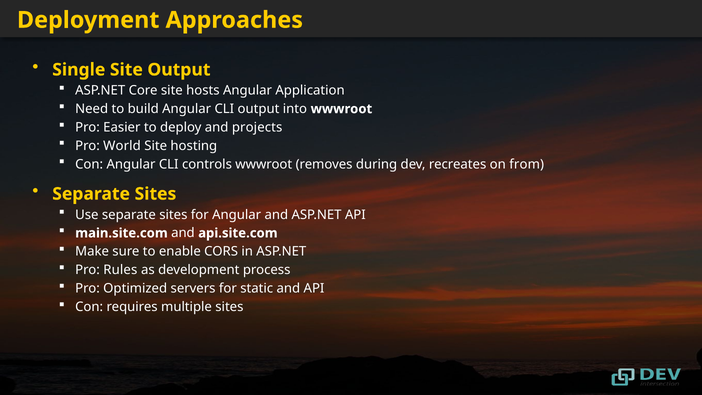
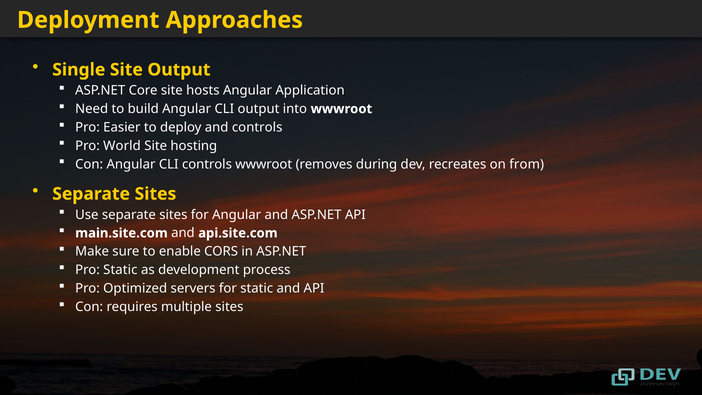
and projects: projects -> controls (257, 127)
Pro Rules: Rules -> Static (120, 270)
